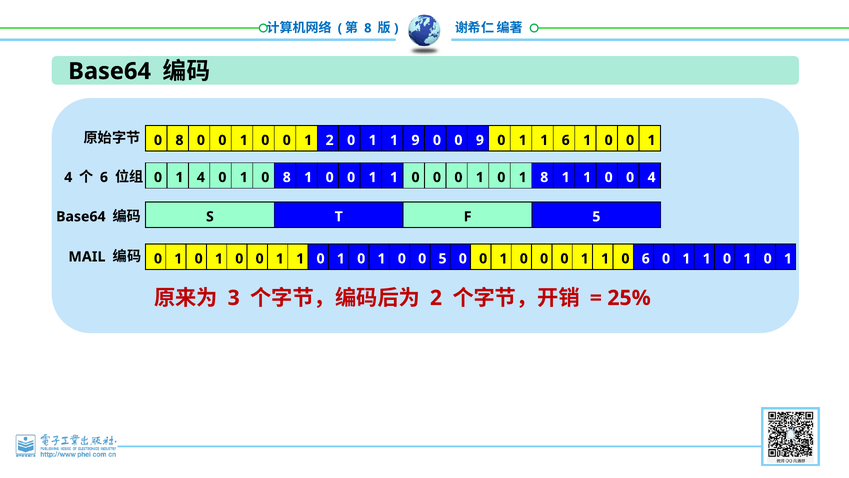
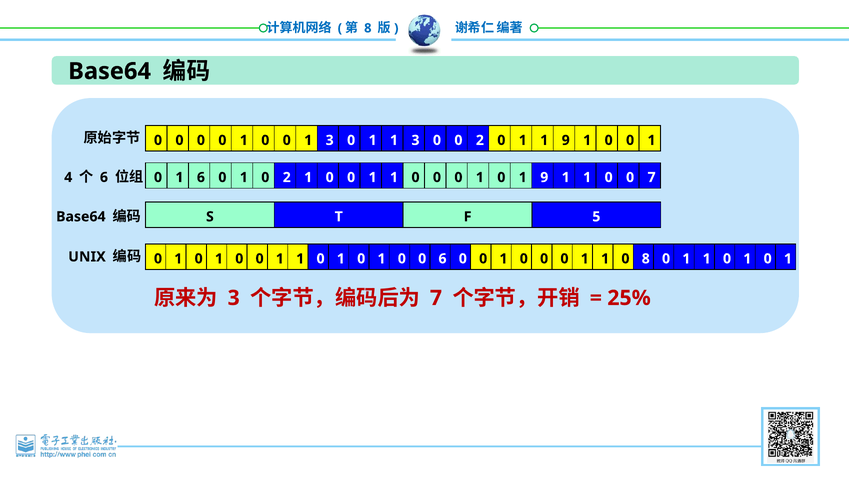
8: 8 -> 0 (179, 140)
0 1 2: 2 -> 3 (330, 140)
1 1 9: 9 -> 3 (416, 140)
0 0 9: 9 -> 2 (480, 140)
1 1 6: 6 -> 9 (566, 140)
4: 4 -> 6 (201, 177)
1 0 8: 8 -> 2 (287, 177)
0 1 8: 8 -> 9 (544, 177)
0 4: 4 -> 7 (652, 177)
MAIL: MAIL -> UNIX (87, 256)
0 5: 5 -> 6 (443, 258)
0 6: 6 -> 8 (646, 258)
2: 2 -> 7 (436, 298)
